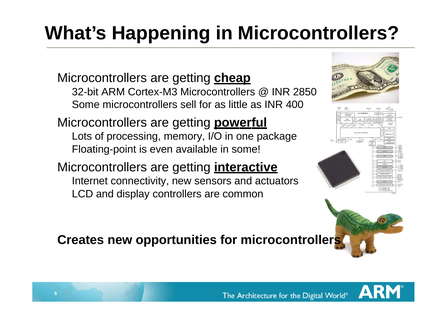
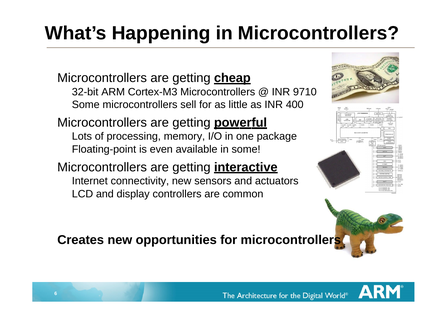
2850: 2850 -> 9710 (305, 92)
